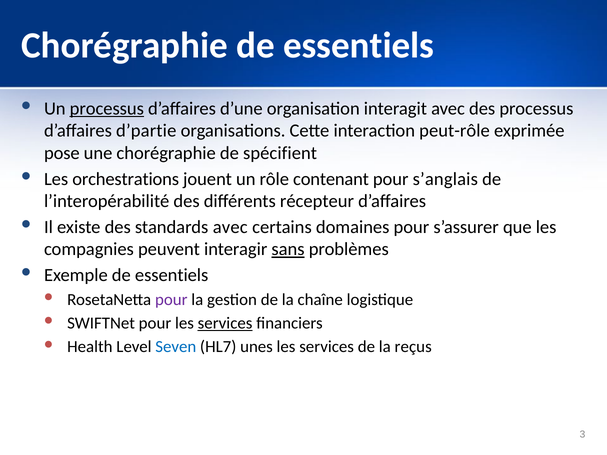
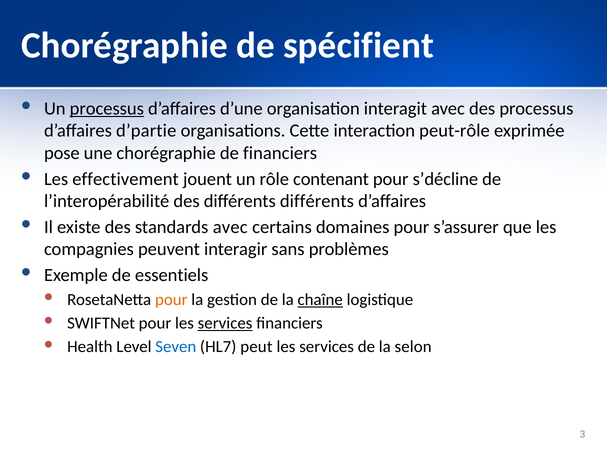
Chorégraphie de essentiels: essentiels -> spécifient (359, 46)
de spécifient: spécifient -> financiers (280, 153)
orchestrations: orchestrations -> effectivement (126, 179)
s’anglais: s’anglais -> s’décline (445, 179)
différents récepteur: récepteur -> différents (317, 201)
sans underline: present -> none (288, 249)
pour colour: purple -> orange (171, 300)
chaîne underline: none -> present (320, 300)
unes: unes -> peut (256, 347)
reçus: reçus -> selon (413, 347)
